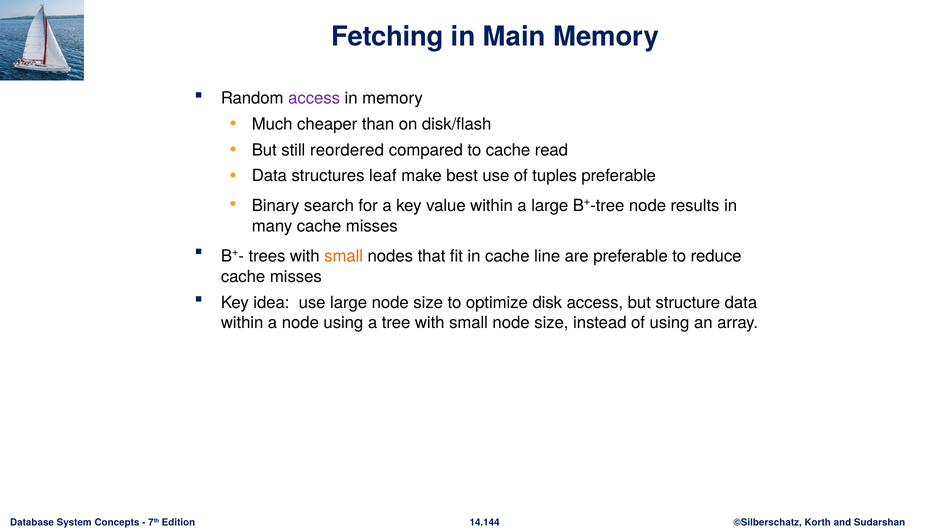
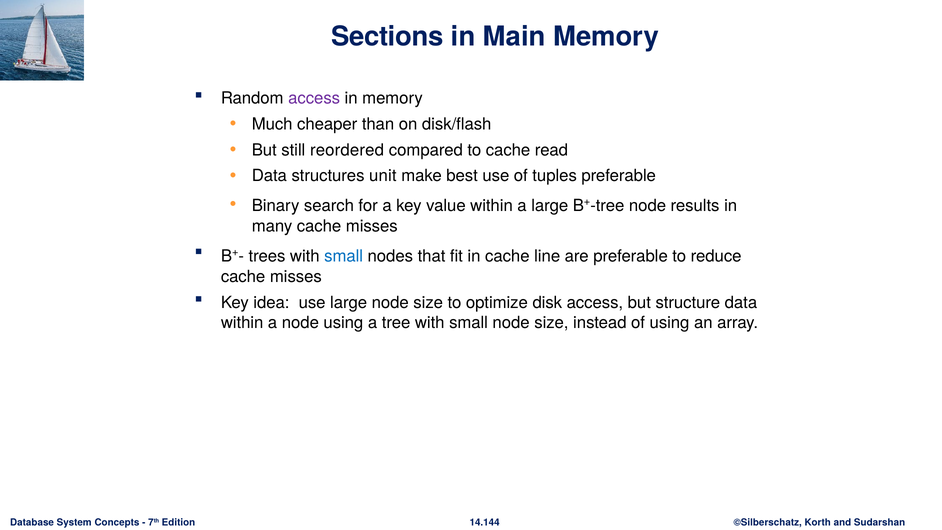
Fetching: Fetching -> Sections (387, 37)
leaf: leaf -> unit (383, 176)
small colour: orange -> blue (344, 256)
